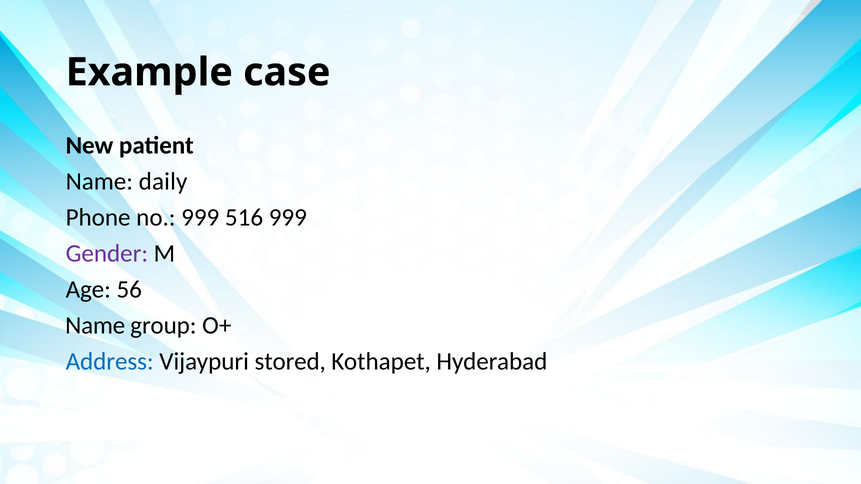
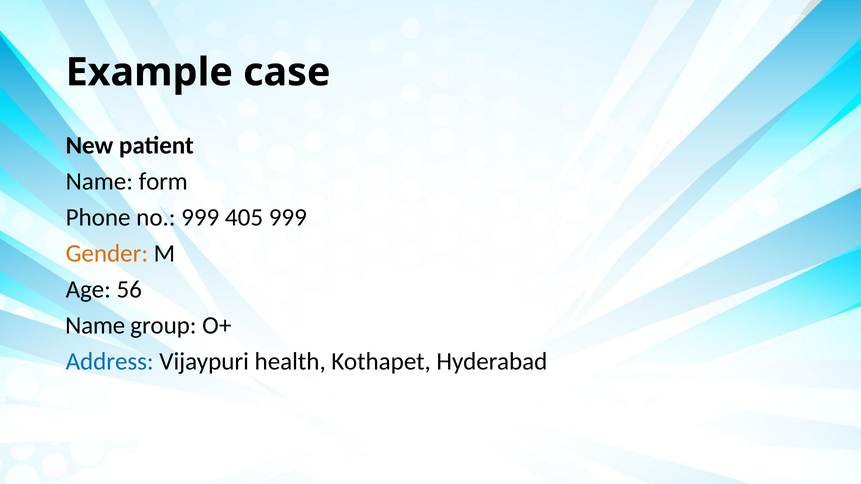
daily: daily -> form (163, 182)
516: 516 -> 405 (244, 218)
Gender colour: purple -> orange (107, 254)
stored: stored -> health (290, 362)
